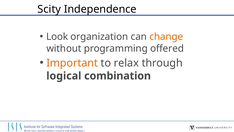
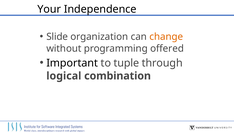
Scity: Scity -> Your (49, 9)
Look: Look -> Slide (57, 37)
Important colour: orange -> black (72, 63)
relax: relax -> tuple (126, 63)
